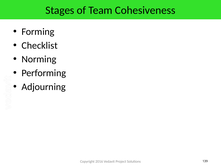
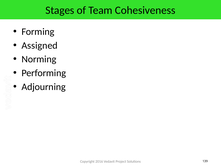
Checklist: Checklist -> Assigned (40, 45)
